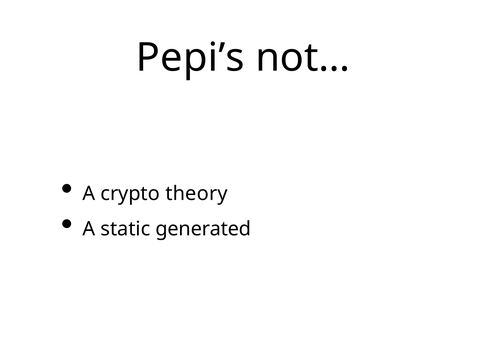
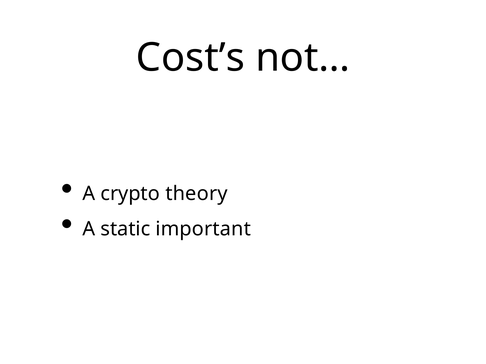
Pepi’s: Pepi’s -> Cost’s (190, 58)
generated: generated -> important (203, 229)
